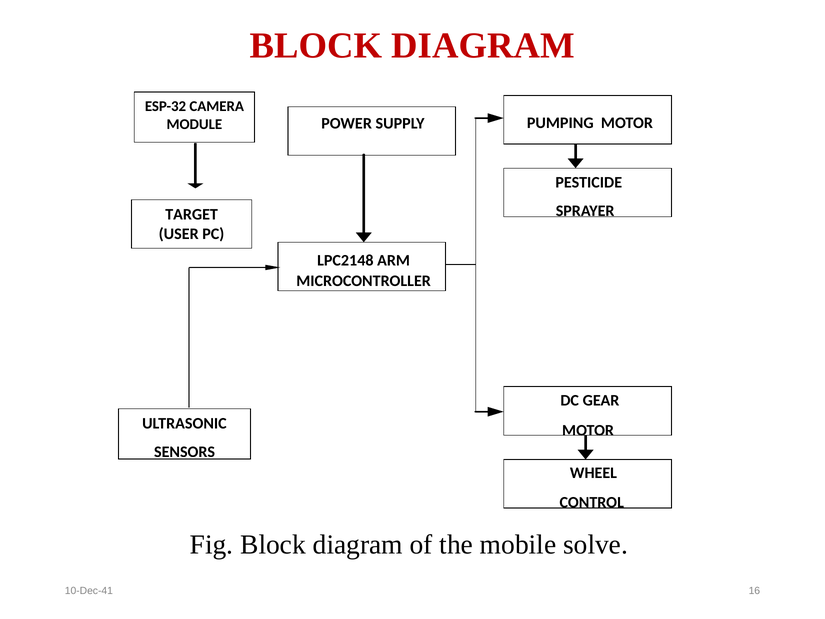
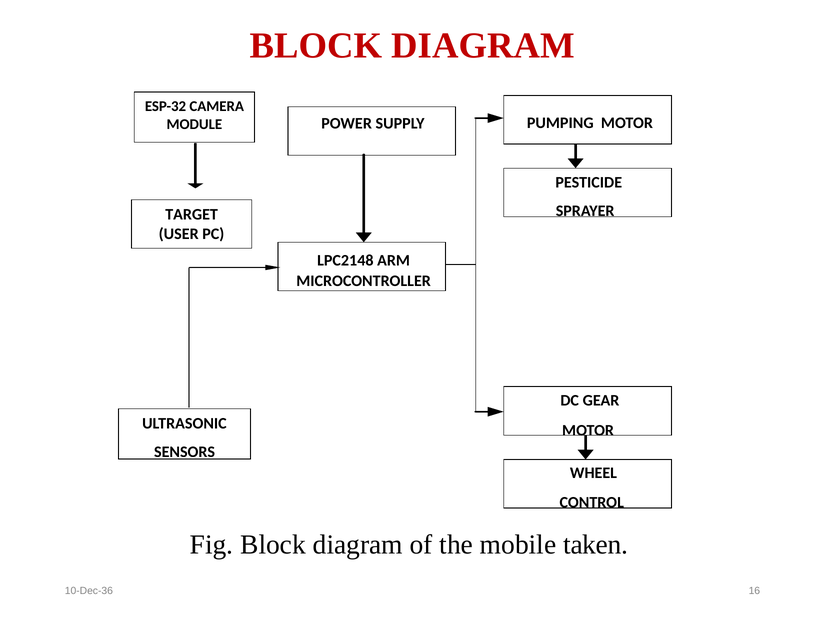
solve: solve -> taken (596, 544)
10-Dec-41: 10-Dec-41 -> 10-Dec-36 (89, 591)
